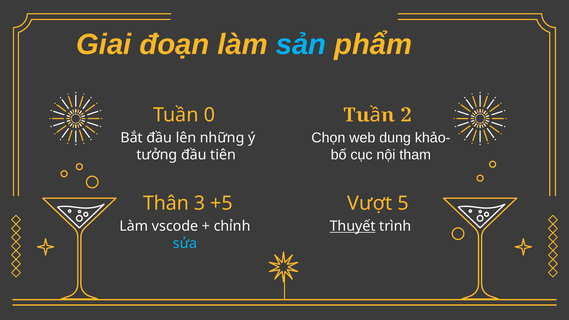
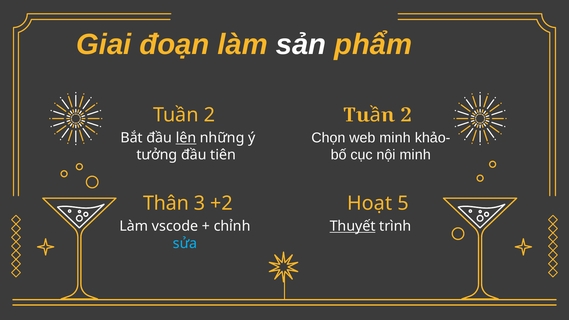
sản colour: light blue -> white (301, 45)
Tuần 0: 0 -> 2 (209, 115)
web dung: dung -> minh (395, 138)
lên underline: none -> present (186, 138)
nội tham: tham -> minh (415, 155)
+5: +5 -> +2 (221, 203)
Vượt: Vượt -> Hoạt (370, 203)
